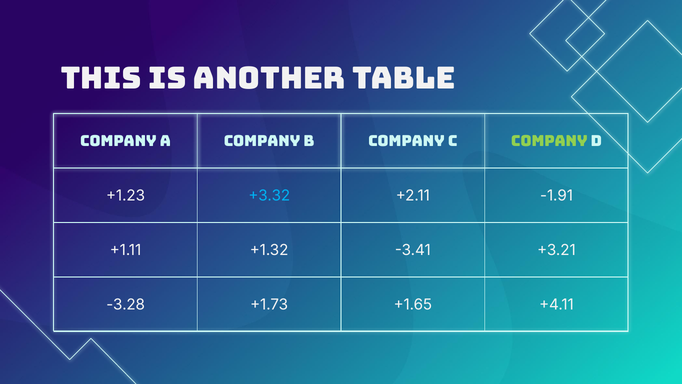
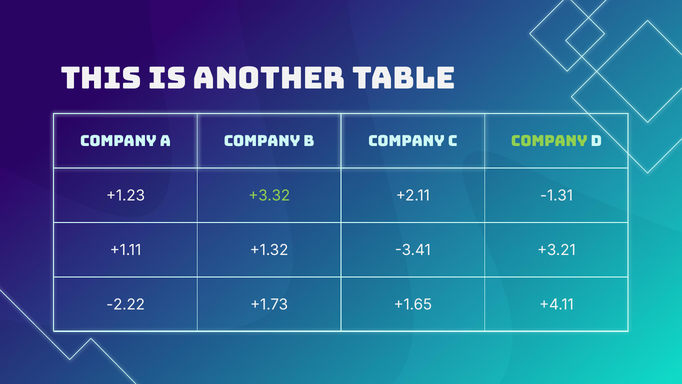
+3.32 colour: light blue -> light green (269, 196)
-1.91: -1.91 -> -1.31 (557, 196)
-3.28: -3.28 -> -2.22 (126, 305)
